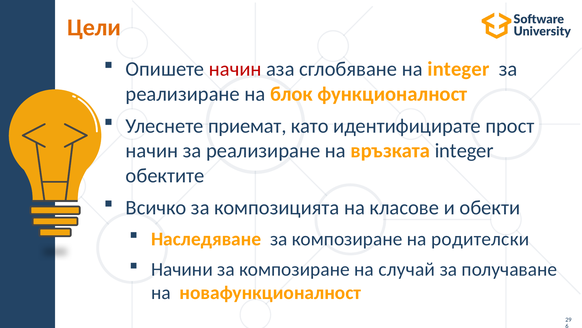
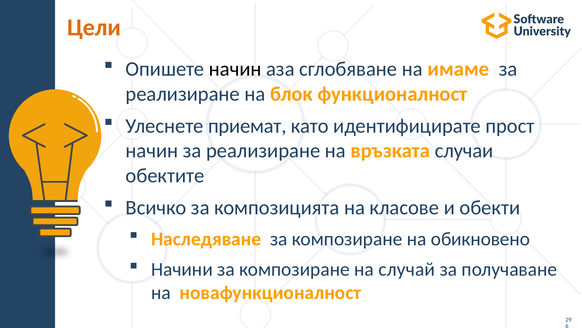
начин colour: red -> black (235, 69)
на integer: integer -> имаме (458, 69)
връзката integer: integer -> случаи (464, 151)
родителски: родителски -> обикновено (480, 238)
